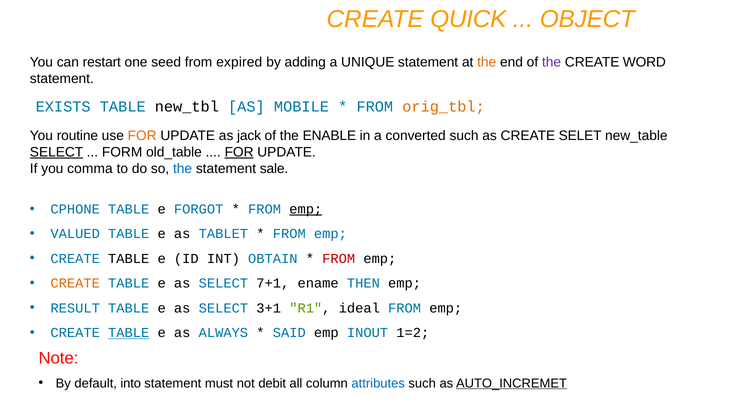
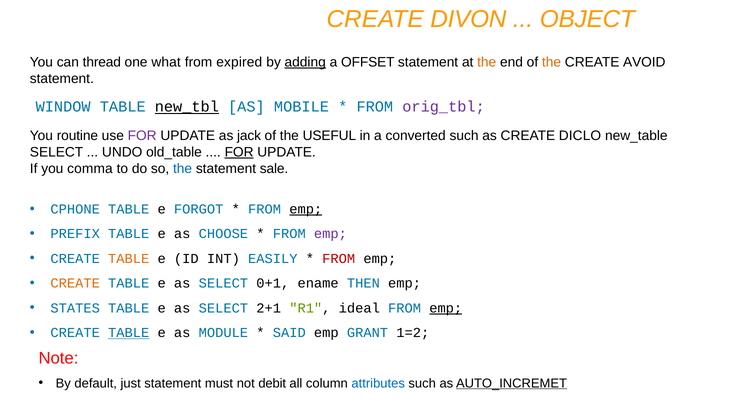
QUICK: QUICK -> DIVON (468, 19)
restart: restart -> thread (102, 62)
seed: seed -> what (166, 62)
adding underline: none -> present (305, 62)
UNIQUE: UNIQUE -> OFFSET (368, 62)
the colour: purple -> orange (552, 62)
WORD: WORD -> AVOID (644, 62)
EXISTS: EXISTS -> WINDOW (63, 107)
new_tbl underline: none -> present (187, 107)
orig_tbl colour: orange -> purple (444, 107)
FOR colour: orange -> purple (142, 136)
ENABLE: ENABLE -> USEFUL (329, 136)
SELET: SELET -> DICLO (580, 136)
SELECT underline: present -> none (57, 152)
FORM: FORM -> UNDO (122, 152)
VALUED: VALUED -> PREFIX (75, 234)
TABLET: TABLET -> CHOOSE (223, 234)
emp colour: blue -> purple (330, 234)
TABLE colour: black -> orange (129, 259)
OBTAIN: OBTAIN -> EASILY (273, 259)
7+1: 7+1 -> 0+1 (273, 283)
RESULT: RESULT -> STATES (75, 308)
3+1: 3+1 -> 2+1 (269, 308)
emp underline: none -> present (446, 308)
ALWAYS: ALWAYS -> MODULE (223, 333)
INOUT: INOUT -> GRANT (368, 333)
into: into -> just (131, 383)
